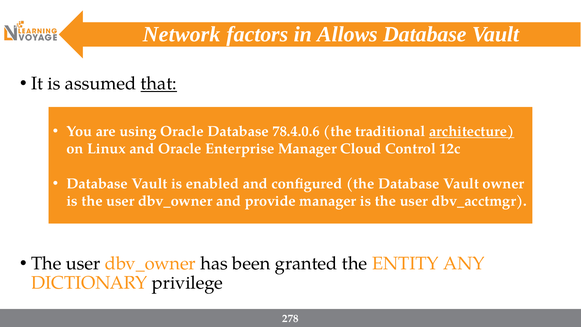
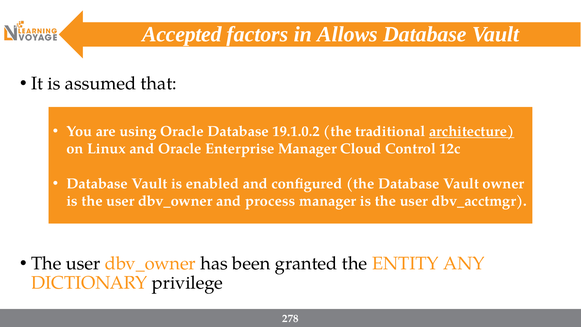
Network: Network -> Accepted (182, 34)
that underline: present -> none (159, 84)
78.4.0.6: 78.4.0.6 -> 19.1.0.2 (296, 131)
provide: provide -> process (270, 201)
